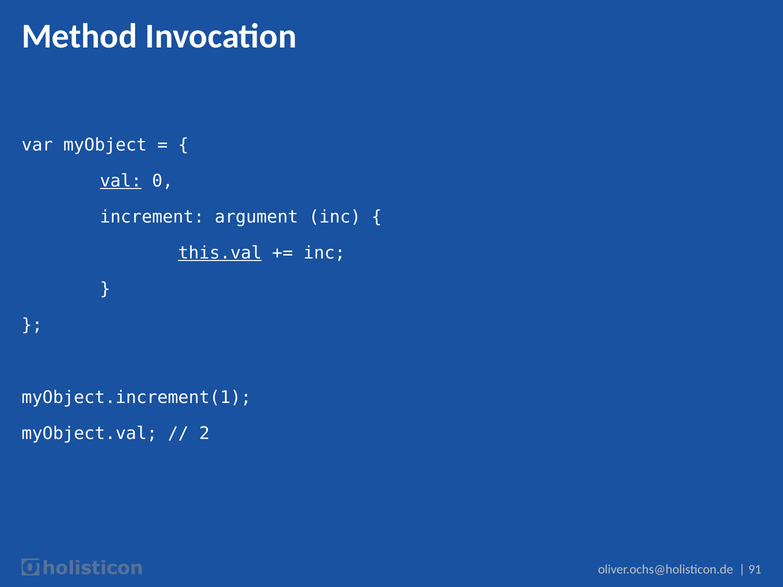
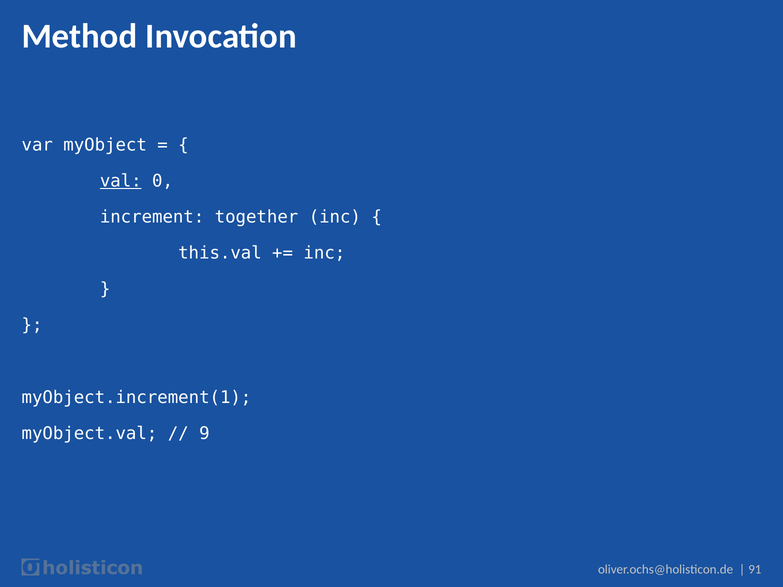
argument: argument -> together (257, 217)
this.val underline: present -> none (220, 253)
2: 2 -> 9 (204, 434)
